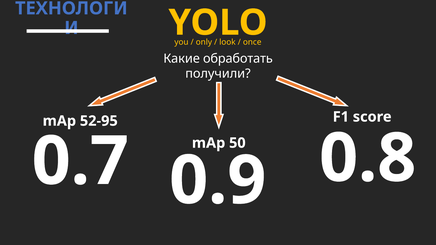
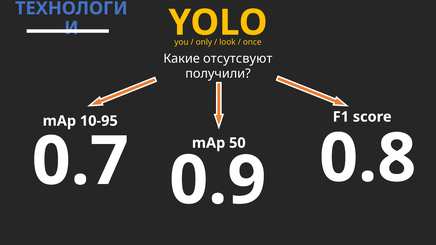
обработать: обработать -> отсутсвуют (238, 59)
52-95: 52-95 -> 10-95 (99, 121)
